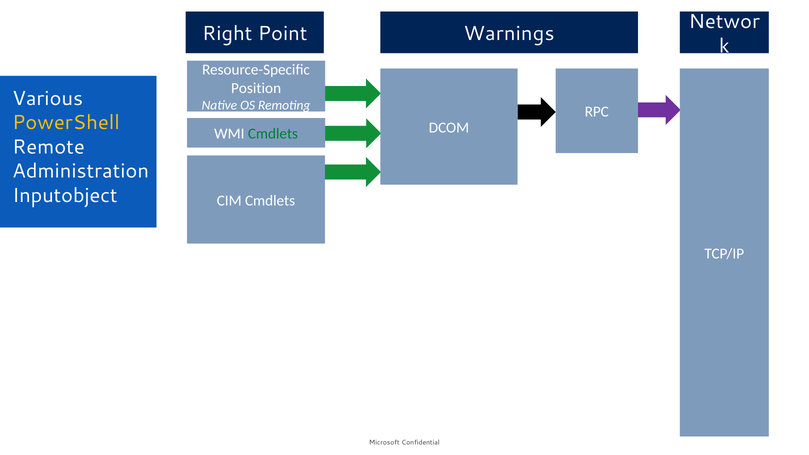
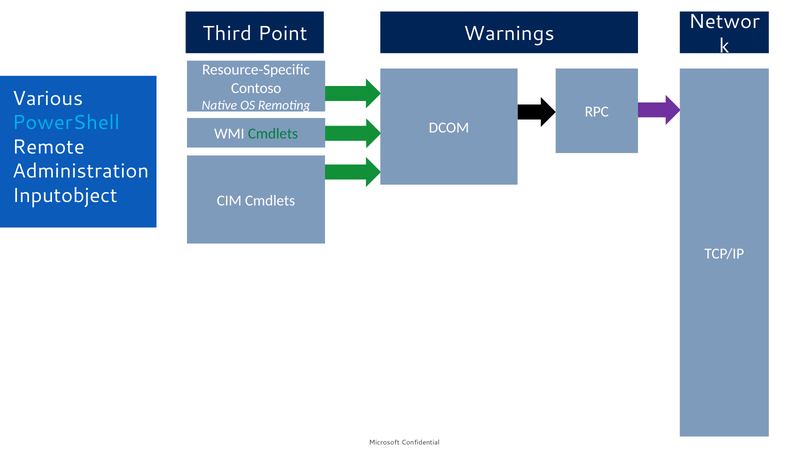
Right: Right -> Third (227, 34)
Position: Position -> Contoso (256, 88)
PowerShell colour: yellow -> light blue (66, 123)
